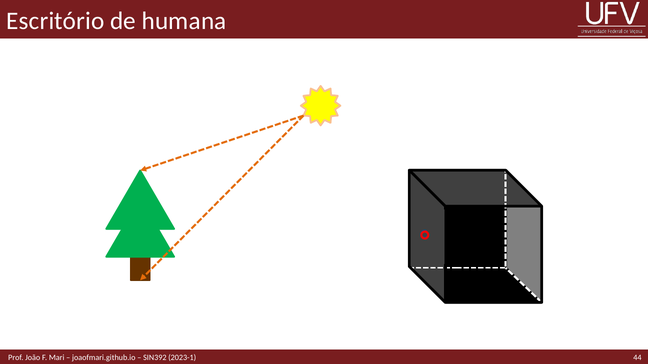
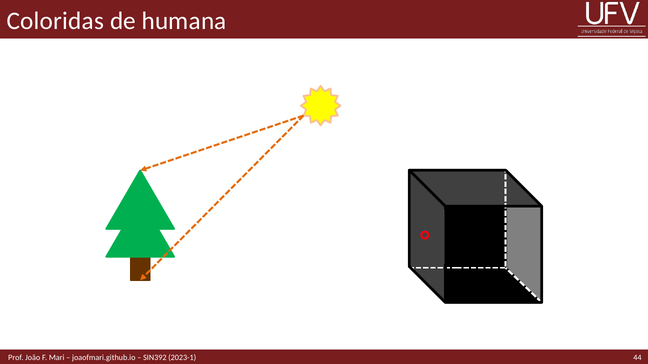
Escritório: Escritório -> Coloridas (55, 21)
